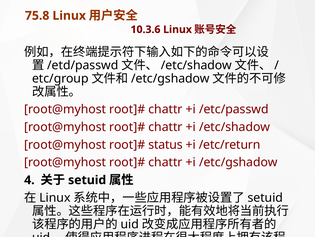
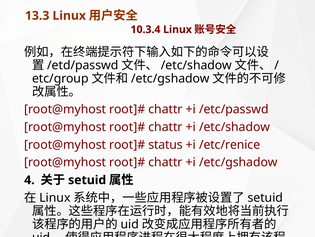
75.8: 75.8 -> 13.3 (37, 16)
10.3.6: 10.3.6 -> 10.3.4 (145, 29)
/etc/return: /etc/return -> /etc/renice (230, 144)
